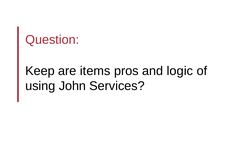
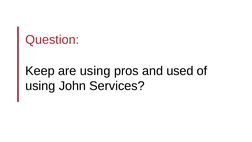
are items: items -> using (95, 71)
logic: logic -> used (180, 71)
